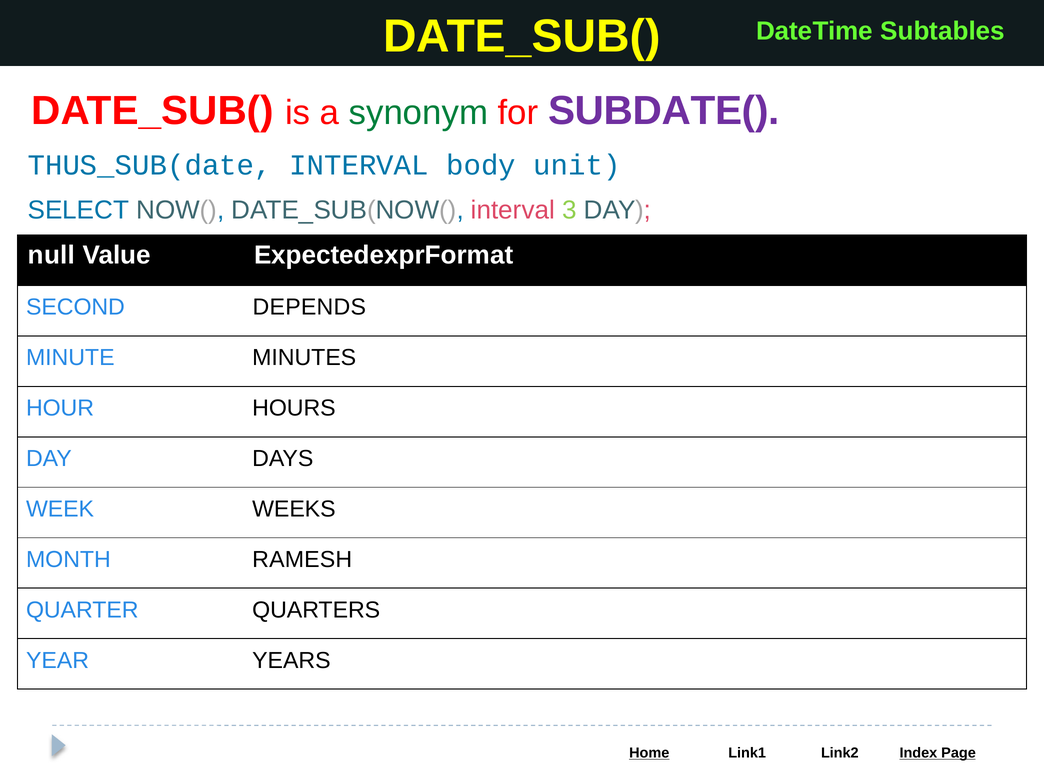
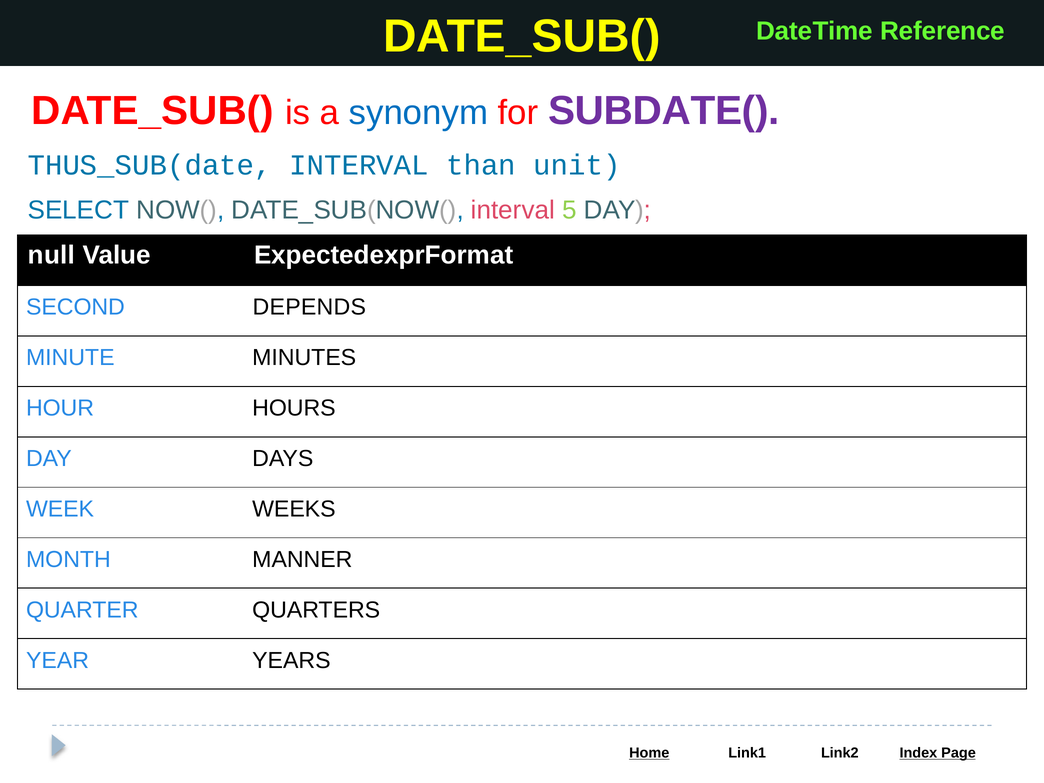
Subtables: Subtables -> Reference (943, 31)
synonym colour: green -> blue (418, 113)
body: body -> than (481, 165)
3: 3 -> 5 (569, 210)
RAMESH: RAMESH -> MANNER (302, 560)
